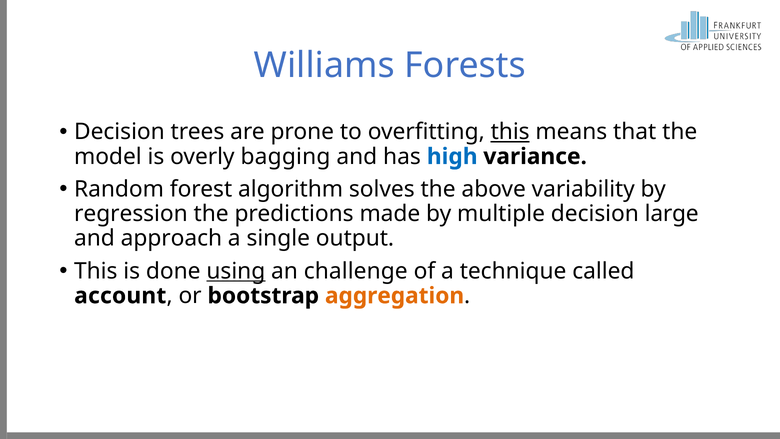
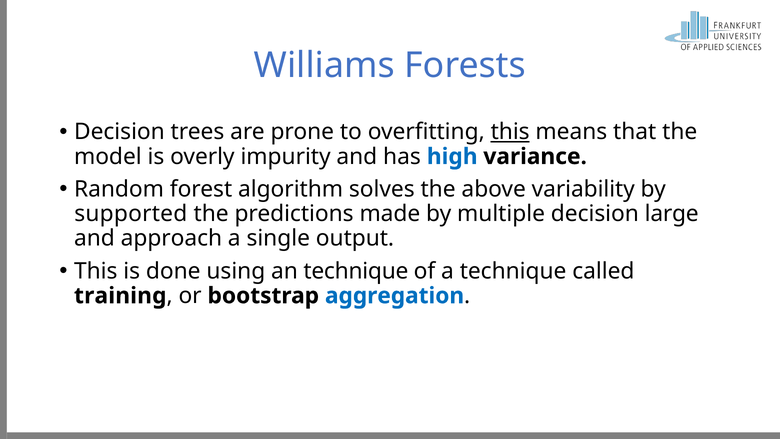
bagging: bagging -> impurity (286, 156)
regression: regression -> supported (131, 214)
using underline: present -> none (236, 271)
an challenge: challenge -> technique (356, 271)
account: account -> training (120, 296)
aggregation colour: orange -> blue (395, 296)
